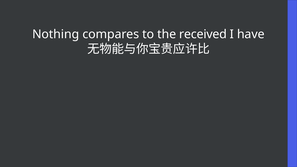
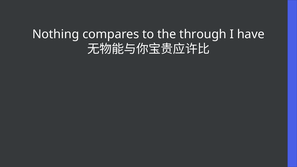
received: received -> through (203, 34)
